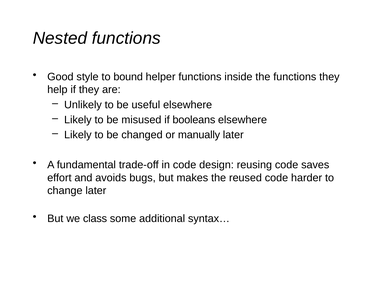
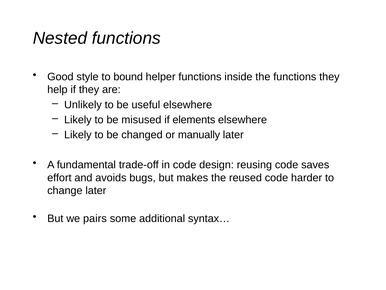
booleans: booleans -> elements (194, 120)
class: class -> pairs (95, 218)
